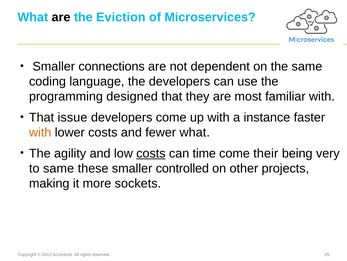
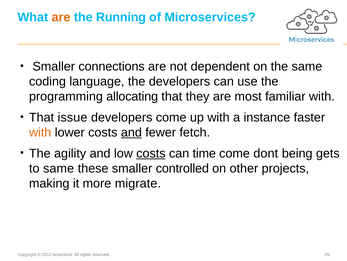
are colour: black -> orange (61, 17)
Eviction: Eviction -> Running (121, 17)
designed: designed -> allocating (132, 96)
and underline: none -> present (131, 132)
fewer what: what -> fetch (195, 132)
their: their -> dont (266, 153)
very: very -> gets (328, 153)
sockets: sockets -> migrate (138, 183)
